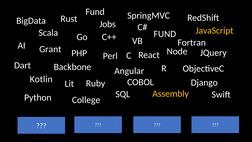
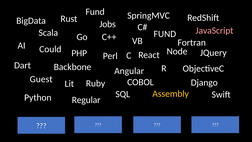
JavaScript colour: yellow -> pink (214, 31)
Grant: Grant -> Could (50, 49)
Kotlin: Kotlin -> Guest (41, 79)
College: College -> Regular (86, 100)
